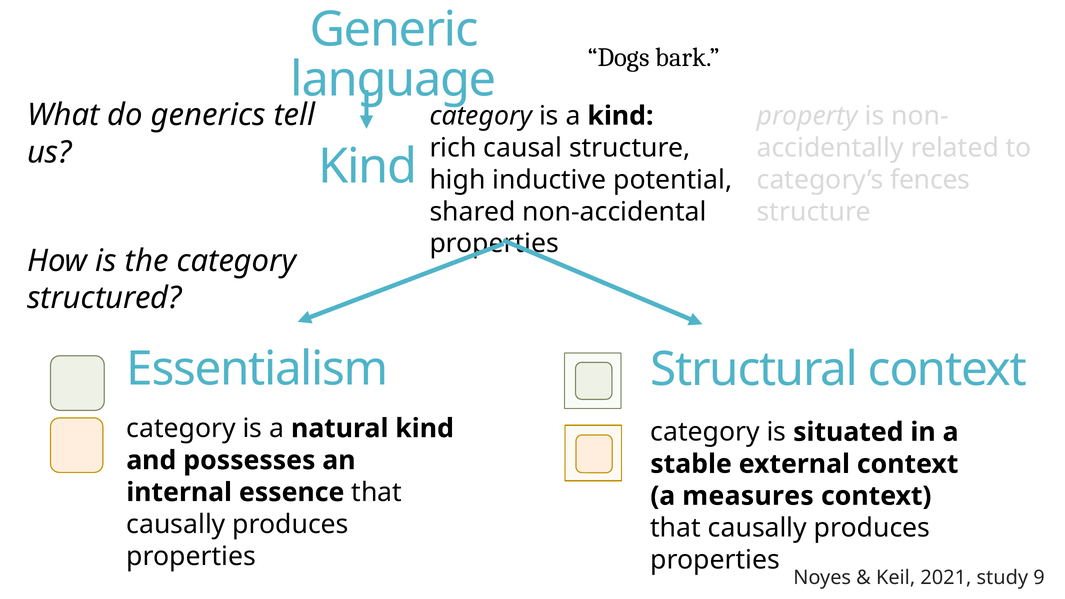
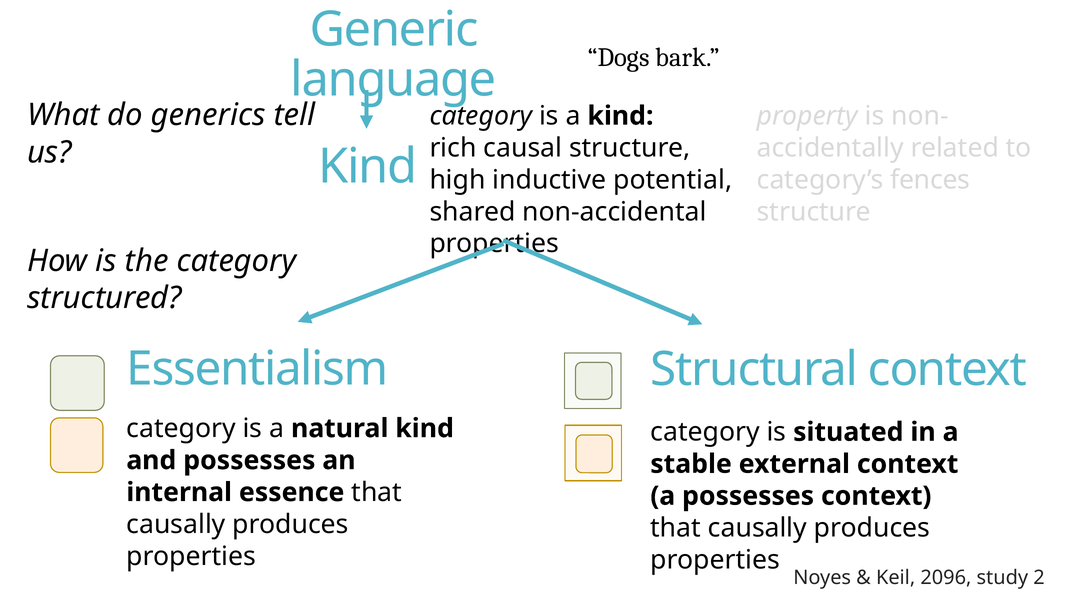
a measures: measures -> possesses (748, 496)
2021: 2021 -> 2096 (946, 578)
9: 9 -> 2 (1039, 578)
